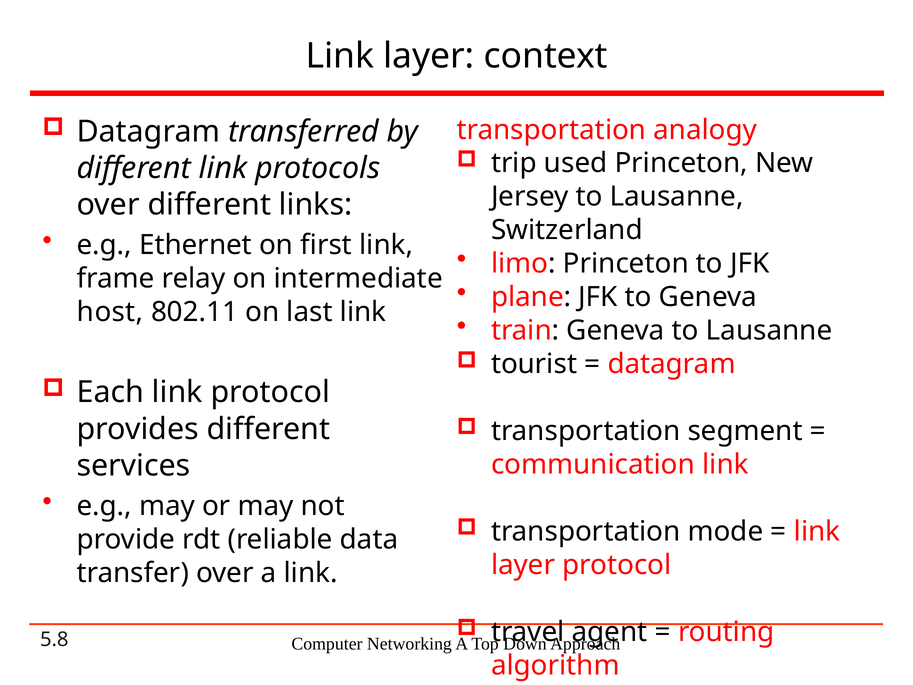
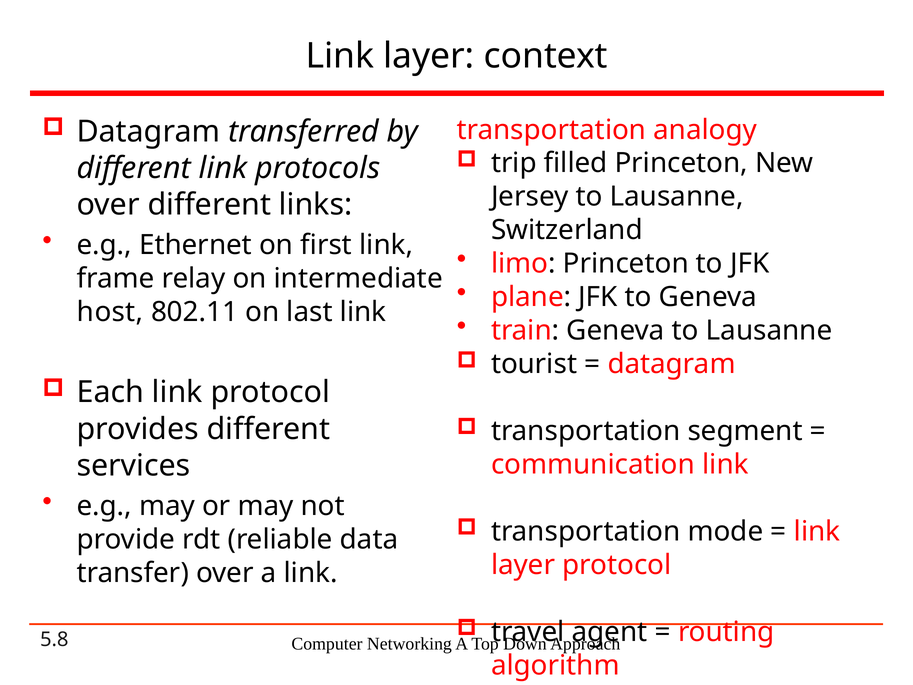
used: used -> filled (576, 163)
